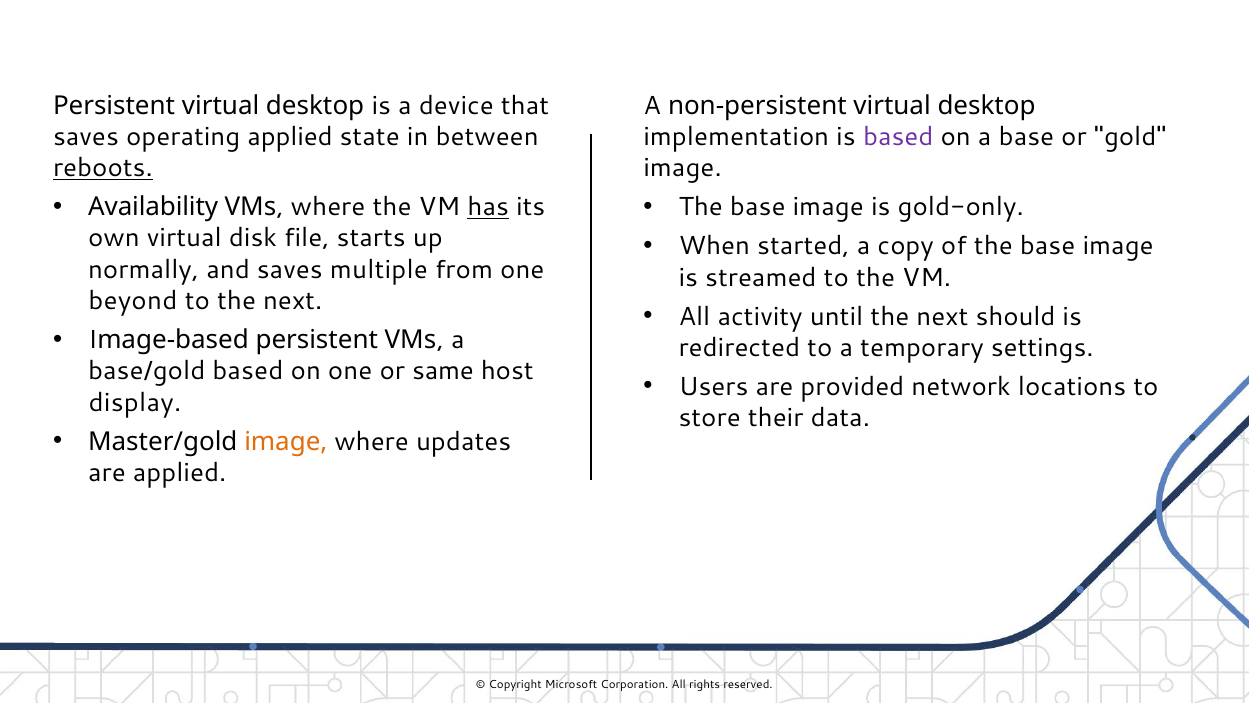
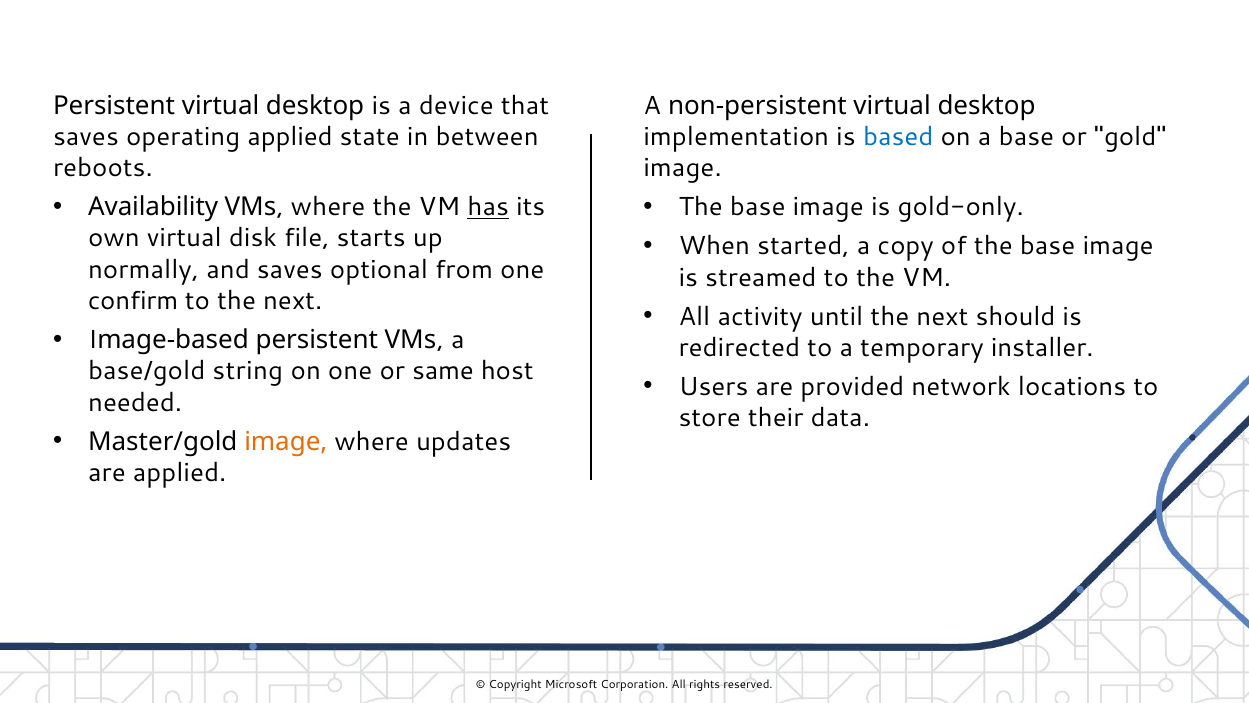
based colour: purple -> blue (898, 137)
reboots underline: present -> none (103, 168)
multiple: multiple -> optional (379, 269)
beyond: beyond -> confirm (133, 301)
settings: settings -> installer (1042, 348)
base/gold based: based -> string (248, 371)
display: display -> needed (135, 402)
